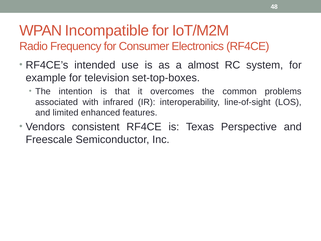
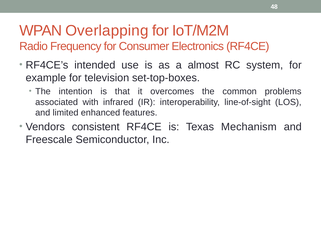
Incompatible: Incompatible -> Overlapping (107, 30)
Perspective: Perspective -> Mechanism (249, 127)
